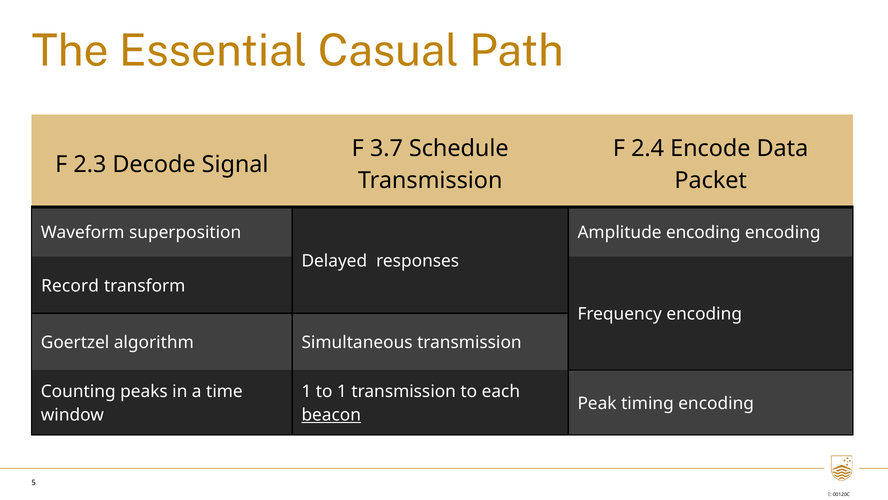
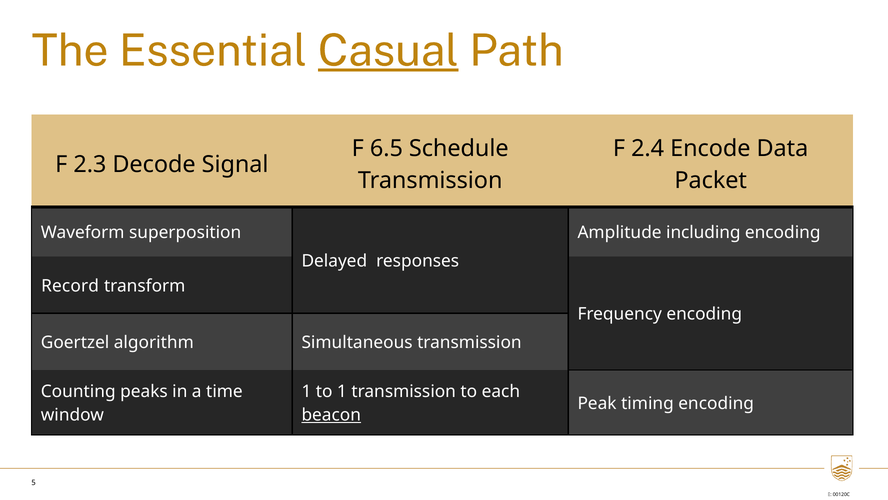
Casual underline: none -> present (388, 51)
3.7: 3.7 -> 6.5 (386, 149)
Amplitude encoding: encoding -> including (703, 233)
